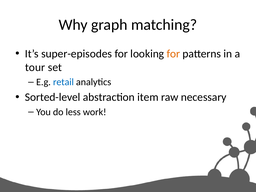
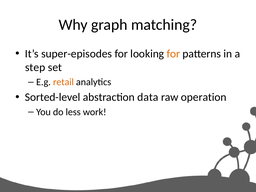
tour: tour -> step (35, 67)
retail colour: blue -> orange (63, 82)
item: item -> data (148, 97)
necessary: necessary -> operation (204, 97)
